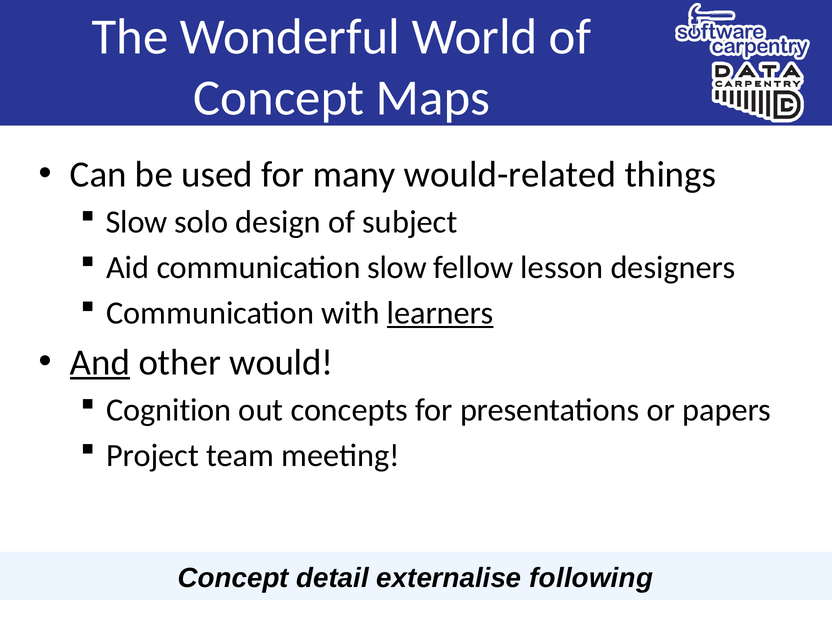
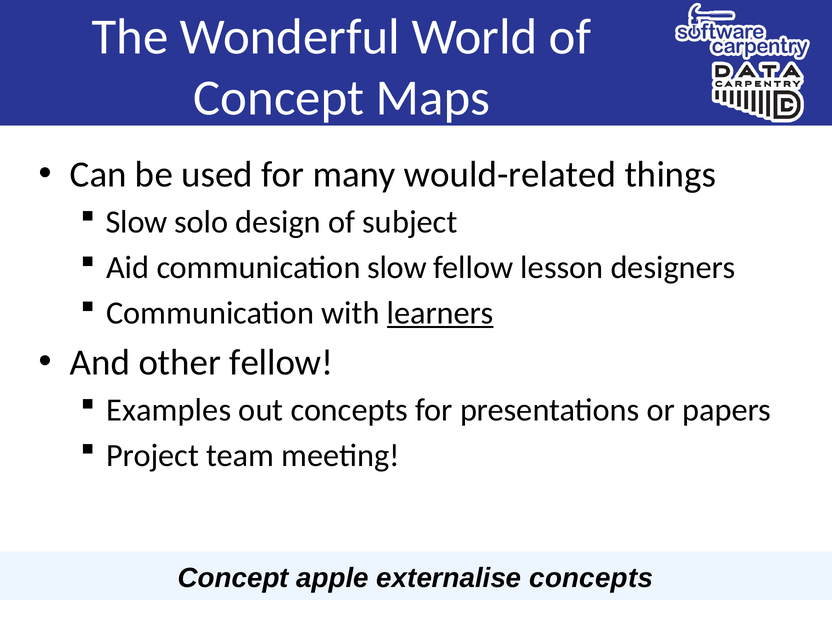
And underline: present -> none (100, 362)
other would: would -> fellow (281, 362)
Cognition: Cognition -> Examples (169, 410)
detail: detail -> apple (333, 578)
externalise following: following -> concepts (591, 578)
